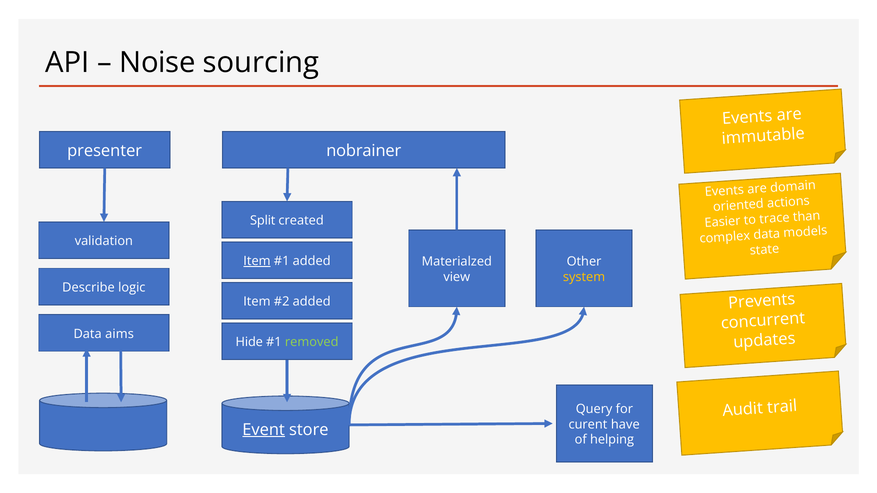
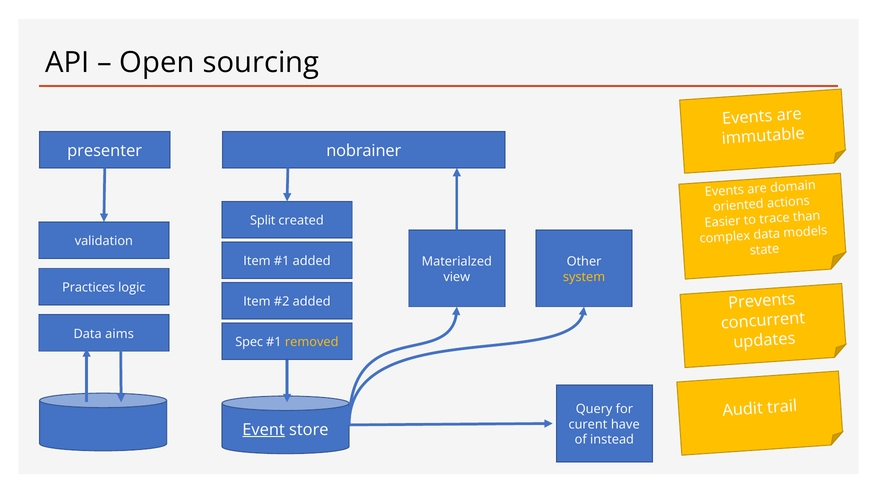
Noise: Noise -> Open (157, 63)
Item underline: present -> none (257, 261)
Describe: Describe -> Practices (89, 288)
Hide: Hide -> Spec (249, 342)
removed colour: light green -> yellow (312, 342)
helping: helping -> instead (612, 440)
